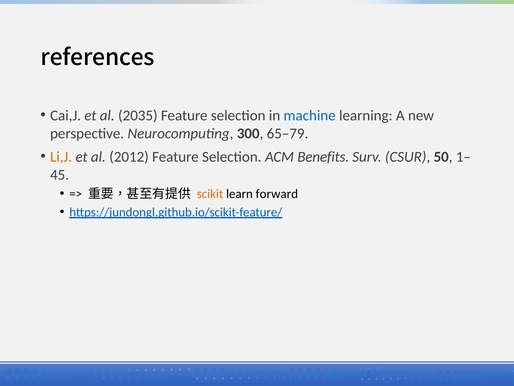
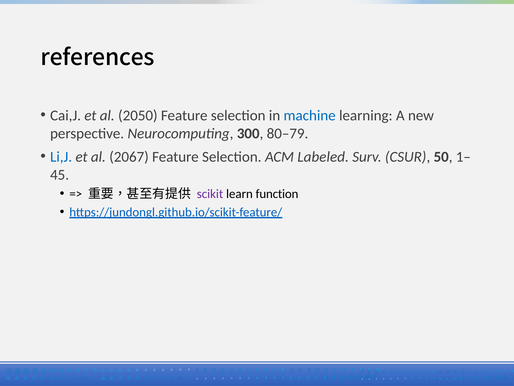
2035: 2035 -> 2050 (138, 115)
65–79: 65–79 -> 80–79 (288, 133)
Li,J colour: orange -> blue (61, 157)
2012: 2012 -> 2067 (129, 157)
Benefits: Benefits -> Labeled (323, 157)
scikit colour: orange -> purple (210, 194)
forward: forward -> function (277, 194)
